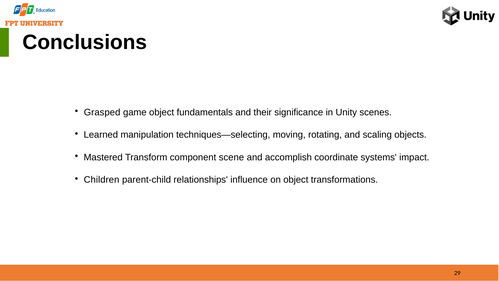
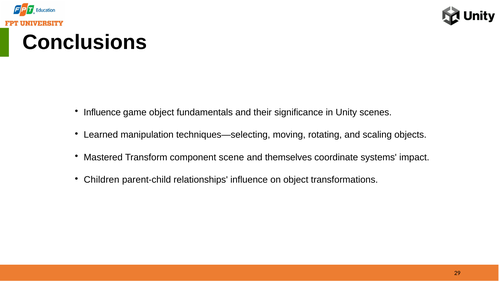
Grasped: Grasped -> Influence (102, 112)
accomplish: accomplish -> themselves (288, 157)
